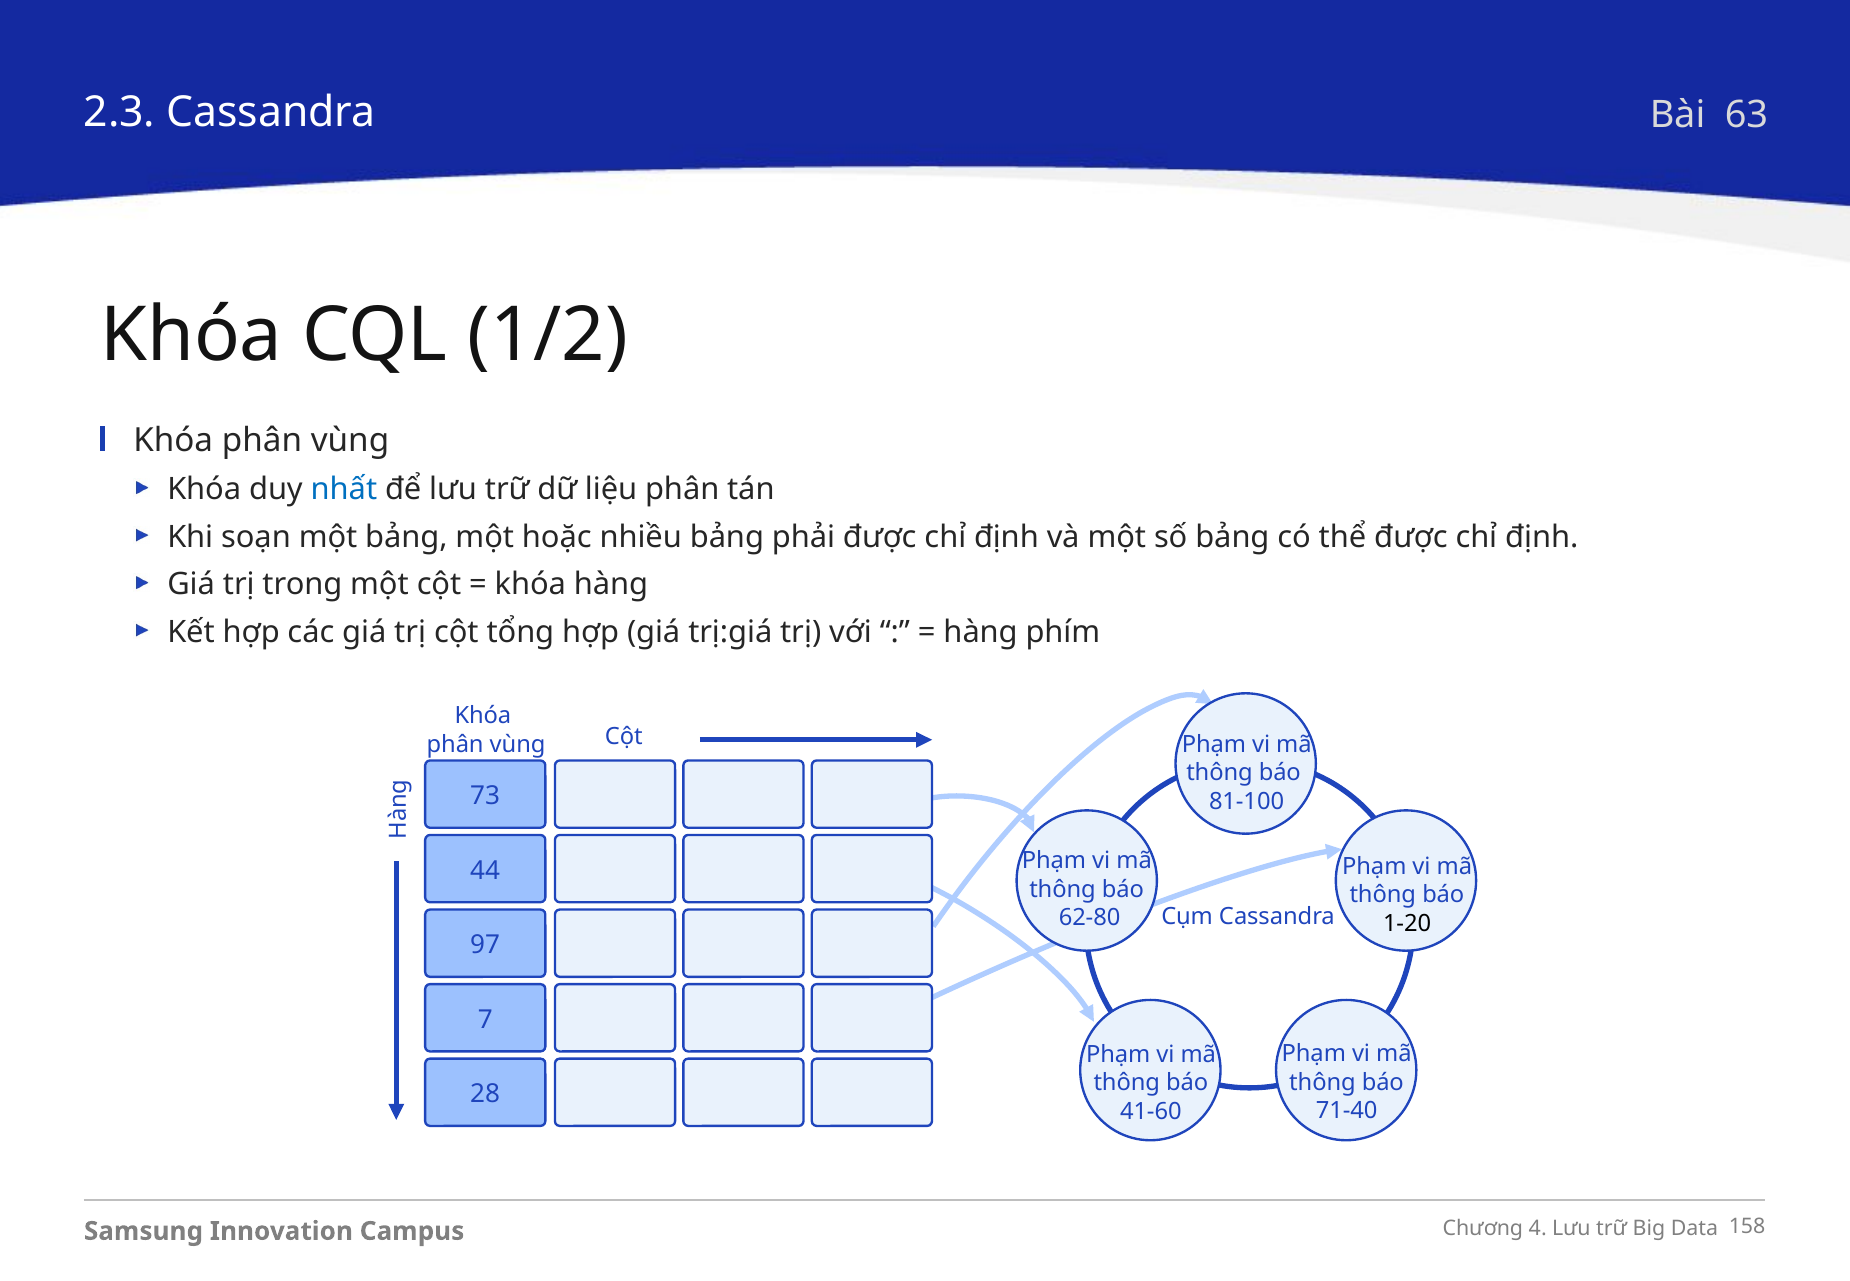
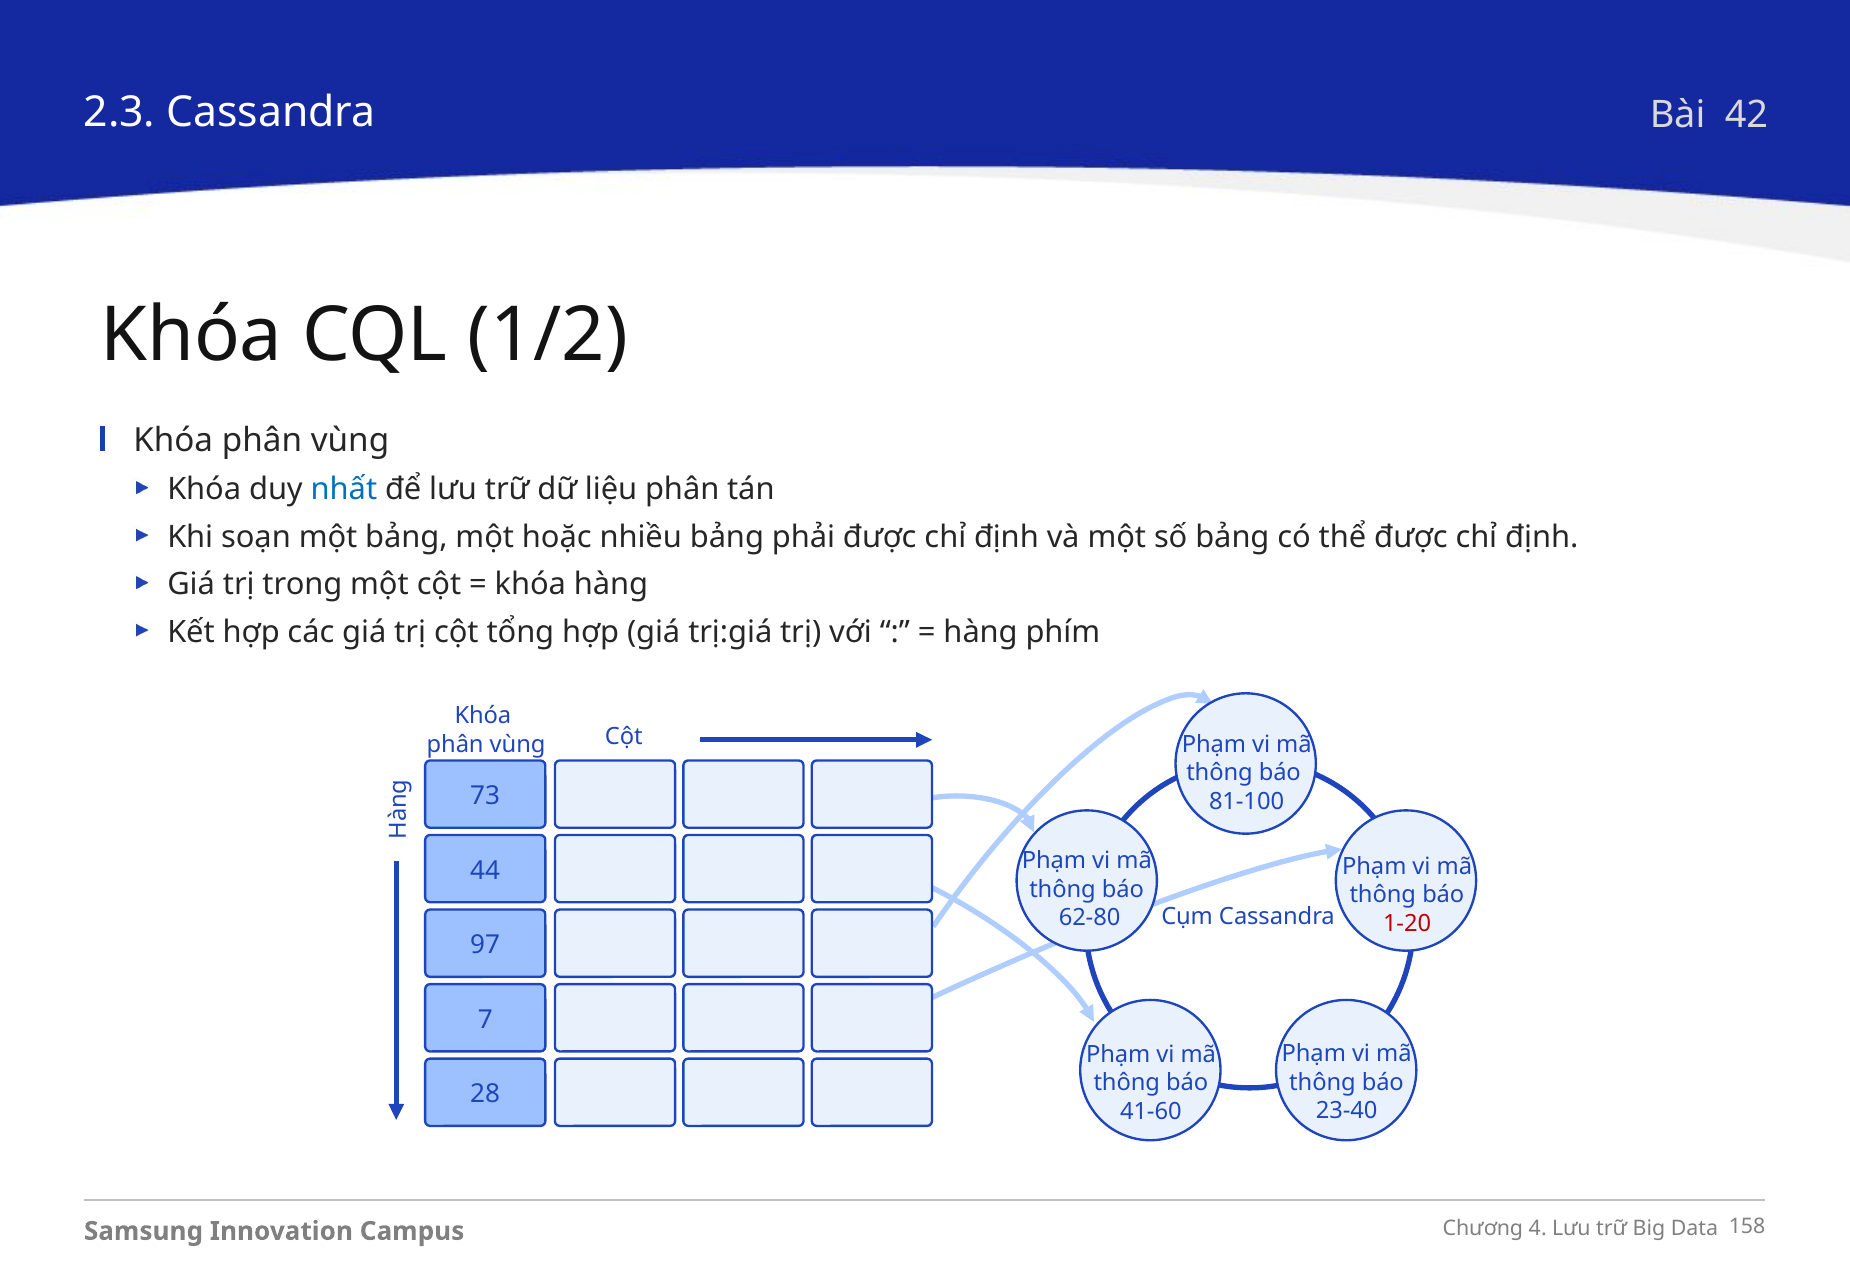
63: 63 -> 42 (1746, 115)
1-20 colour: black -> red (1407, 923)
71-40: 71-40 -> 23-40 (1347, 1111)
